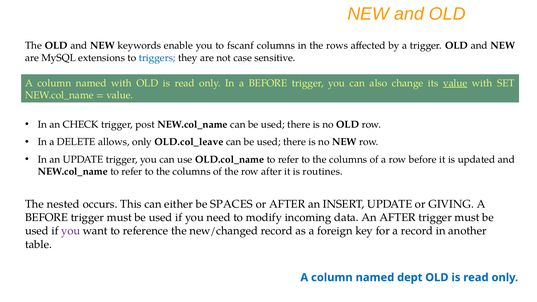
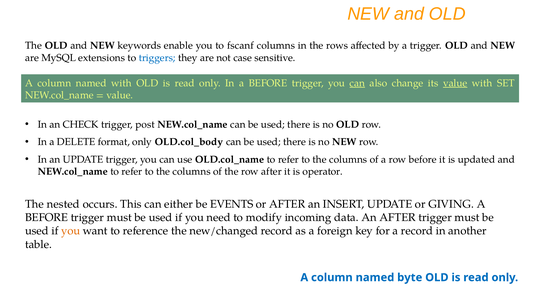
can underline: none -> present (357, 83)
allows: allows -> format (114, 142)
OLD.col_leave: OLD.col_leave -> OLD.col_body (189, 142)
routines: routines -> operator (323, 172)
SPACES: SPACES -> EVENTS (232, 204)
you colour: purple -> orange (71, 231)
dept: dept -> byte (410, 278)
